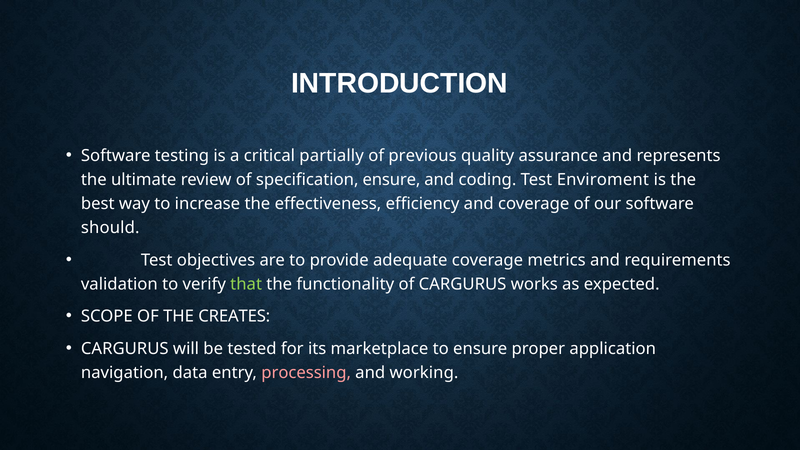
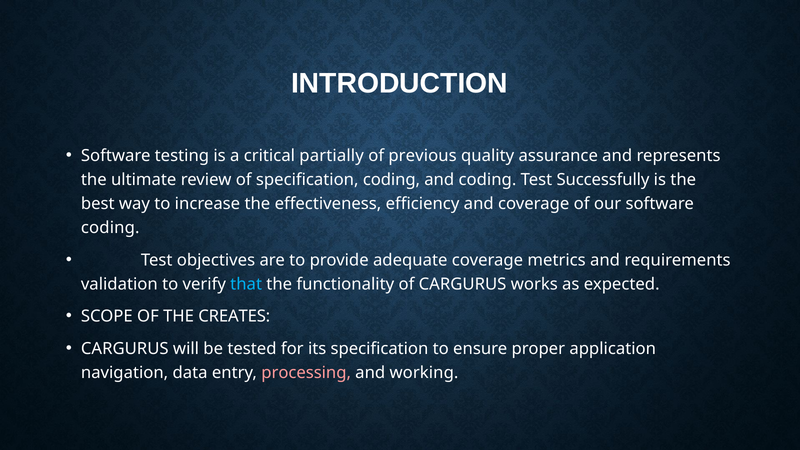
specification ensure: ensure -> coding (391, 180)
Enviroment: Enviroment -> Successfully (603, 180)
should: should -> coding (110, 228)
that colour: light green -> light blue (246, 284)
its marketplace: marketplace -> specification (379, 349)
